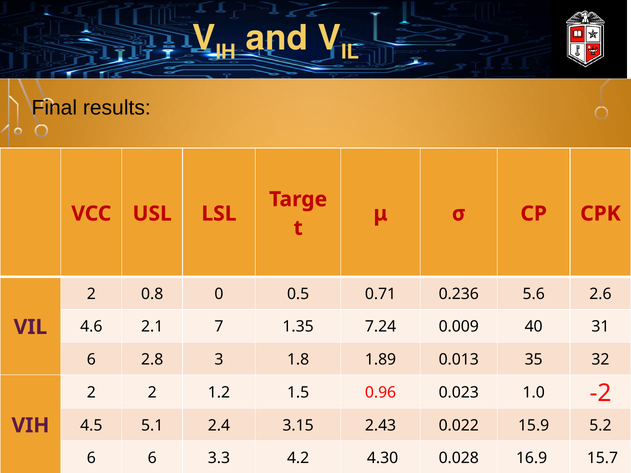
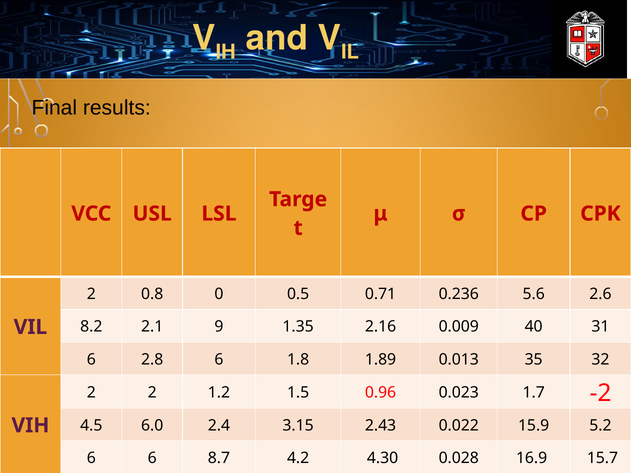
4.6: 4.6 -> 8.2 (91, 327)
7: 7 -> 9 (219, 327)
7.24: 7.24 -> 2.16 (381, 327)
2.8 3: 3 -> 6 (219, 360)
1.0: 1.0 -> 1.7 (534, 393)
5.1: 5.1 -> 6.0 (152, 426)
3.3: 3.3 -> 8.7 (219, 458)
